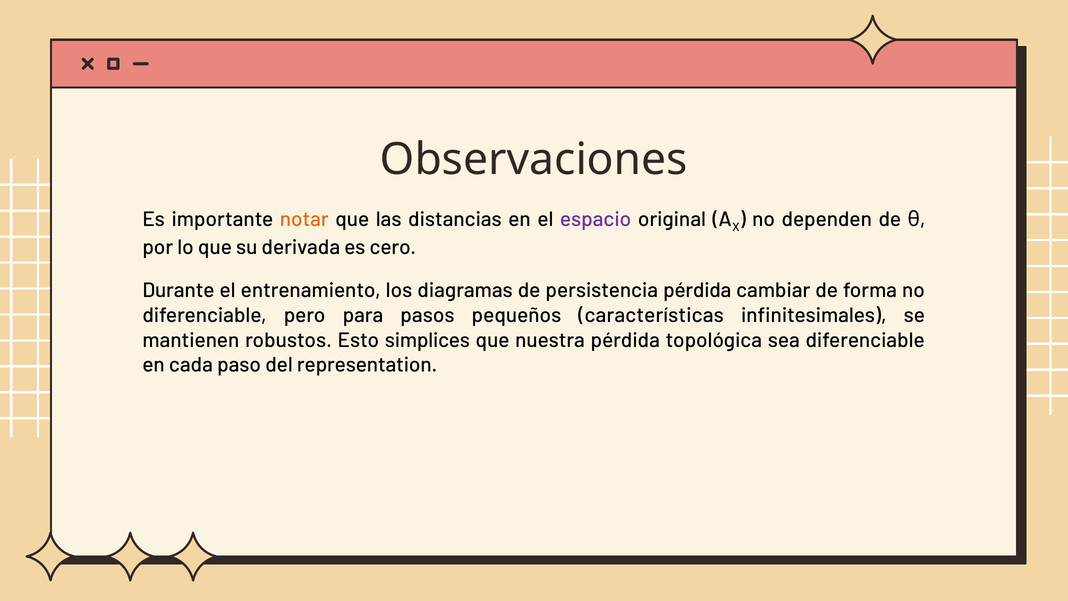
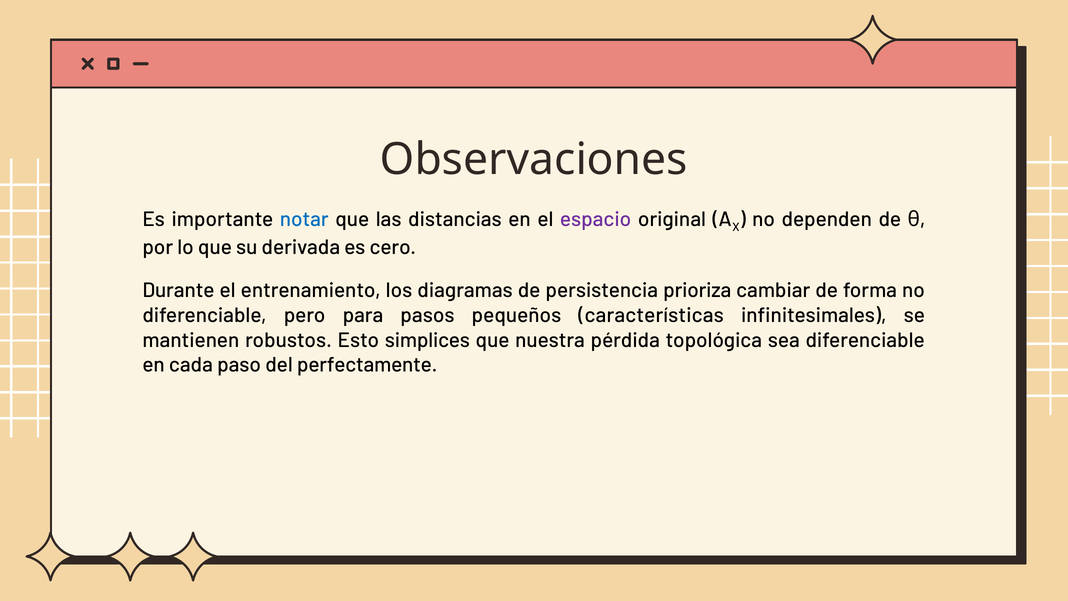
notar colour: orange -> blue (304, 219)
persistencia pérdida: pérdida -> prioriza (697, 290)
representation: representation -> perfectamente (367, 365)
